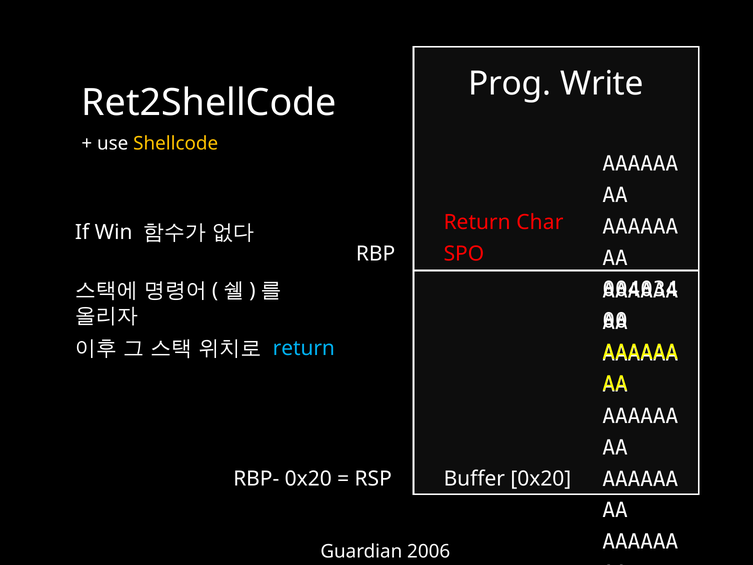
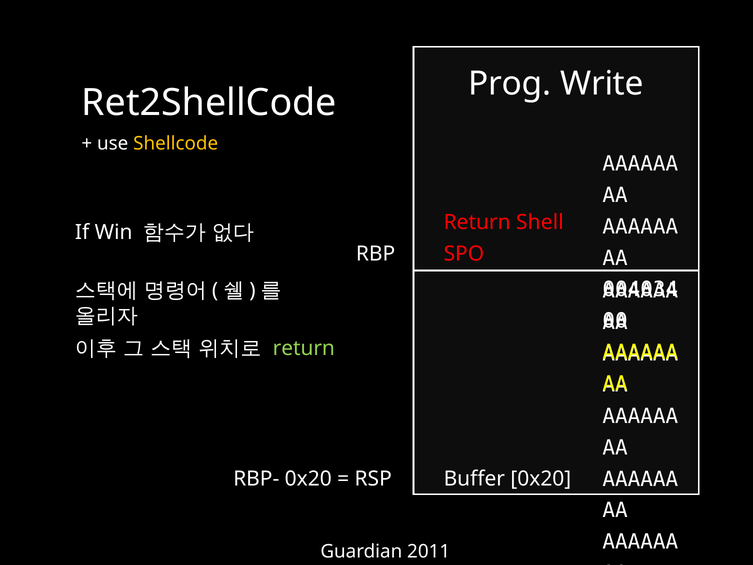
Char: Char -> Shell (540, 222)
return colour: light blue -> light green (304, 348)
2006: 2006 -> 2011 (429, 551)
